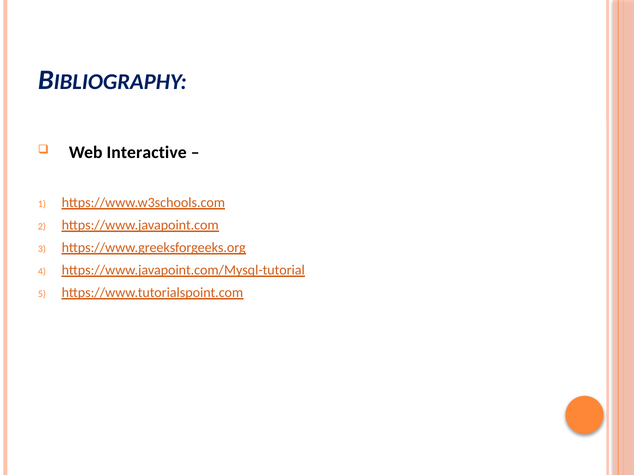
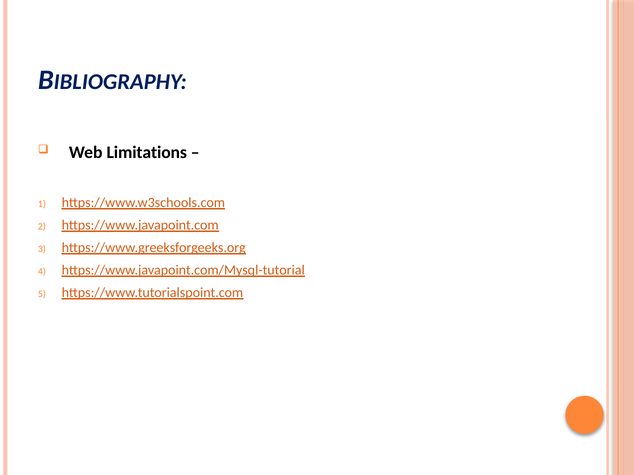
Interactive: Interactive -> Limitations (147, 152)
